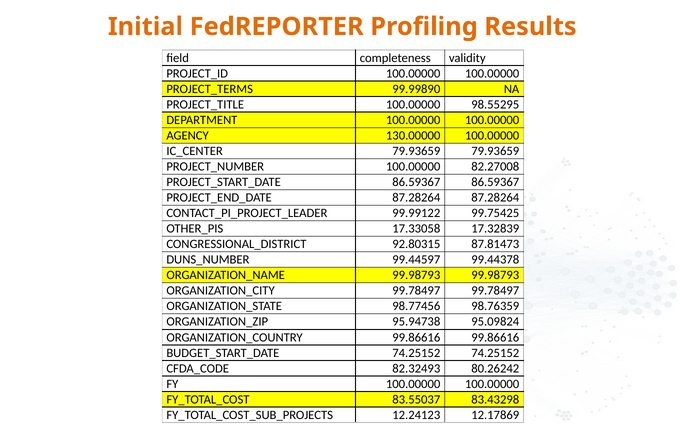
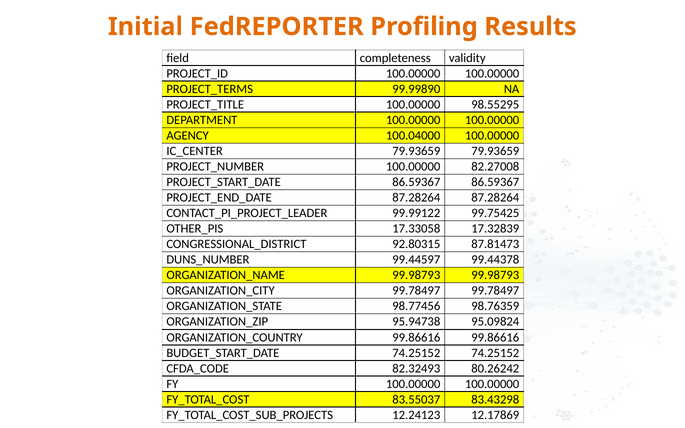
130.00000: 130.00000 -> 100.04000 (413, 136)
